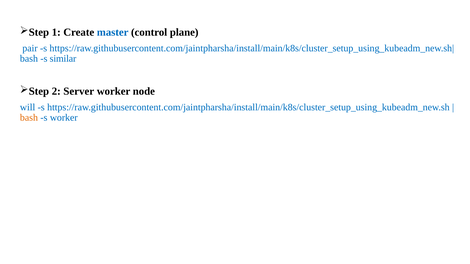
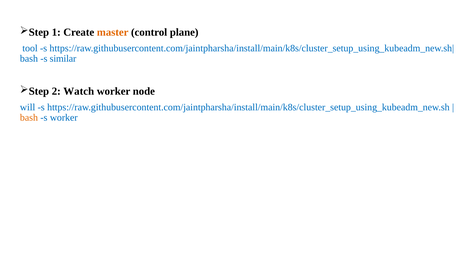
master colour: blue -> orange (113, 32)
pair: pair -> tool (30, 48)
Server: Server -> Watch (79, 91)
